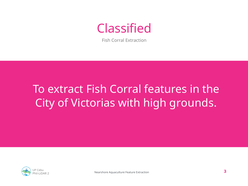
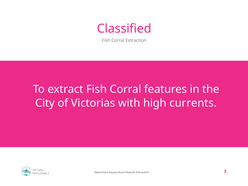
grounds: grounds -> currents (193, 103)
